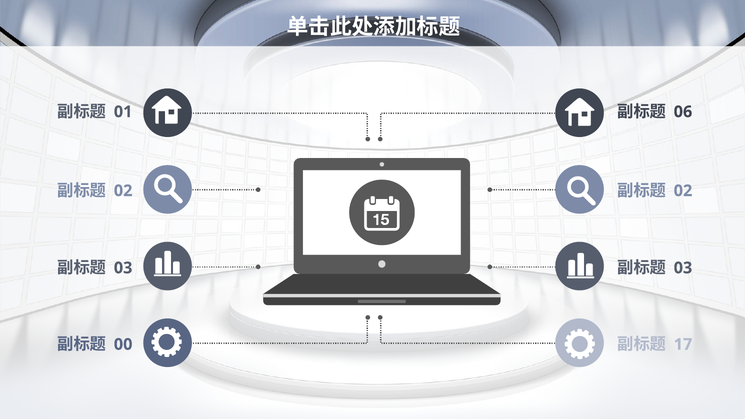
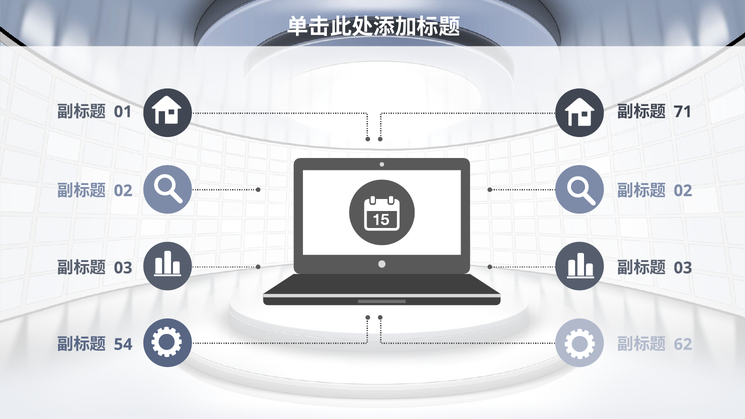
06: 06 -> 71 (683, 112)
00: 00 -> 54 (123, 344)
17: 17 -> 62 (683, 344)
